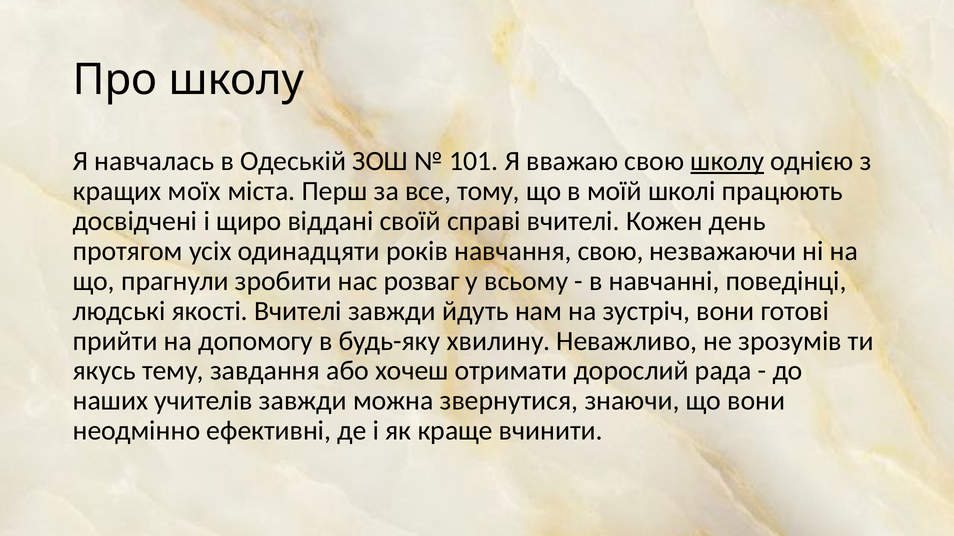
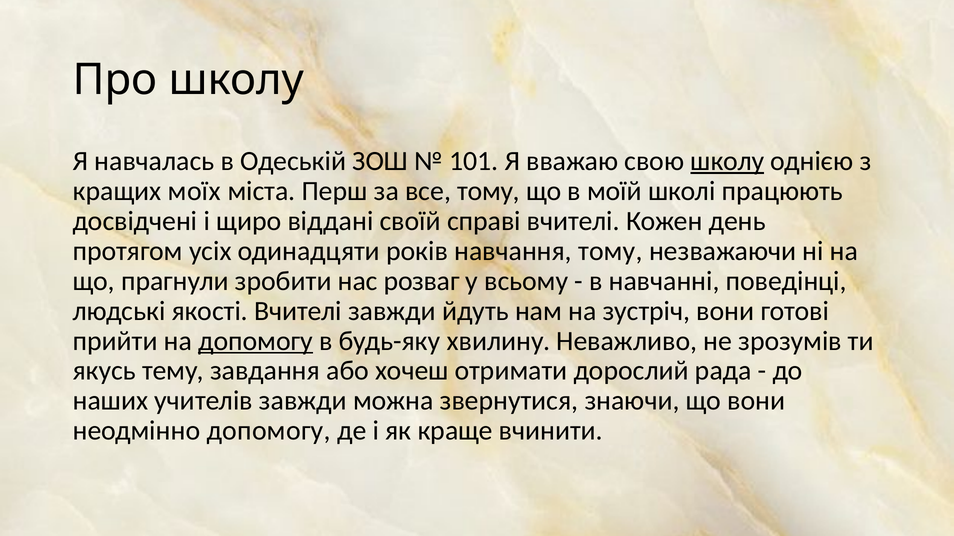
навчання свою: свою -> тому (610, 251)
допомогу underline: none -> present (256, 341)
неодмінно ефективні: ефективні -> допомогу (269, 431)
